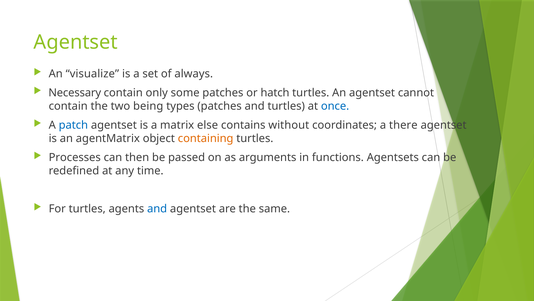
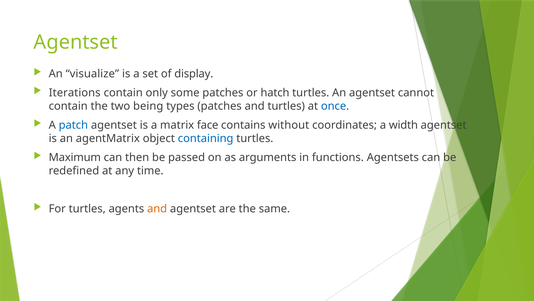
always: always -> display (194, 74)
Necessary: Necessary -> Iterations (75, 92)
else: else -> face (208, 125)
there: there -> width (403, 125)
containing colour: orange -> blue (206, 138)
Processes: Processes -> Maximum (75, 157)
and colour: blue -> orange (157, 208)
